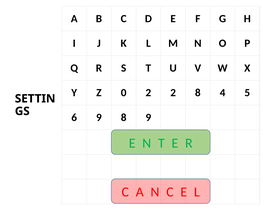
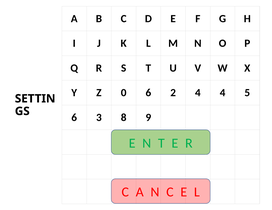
0 2: 2 -> 6 (148, 93)
2 8: 8 -> 4 (198, 93)
6 9: 9 -> 3 (99, 118)
